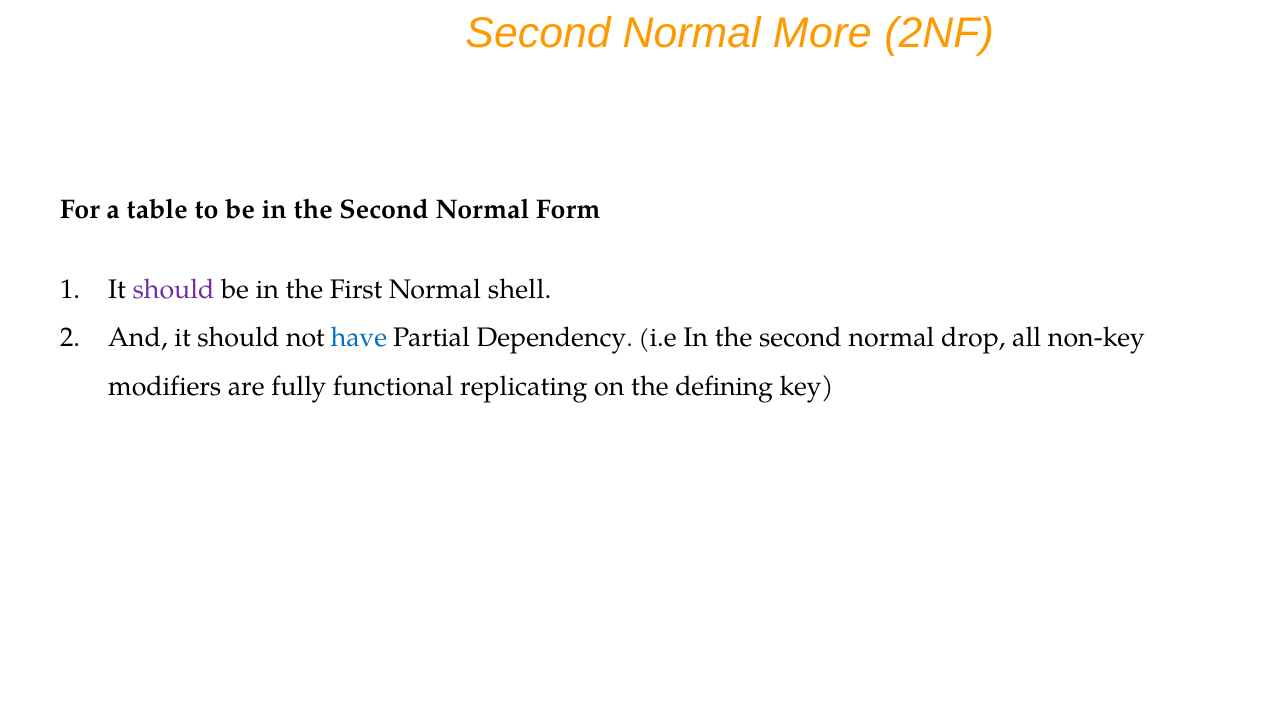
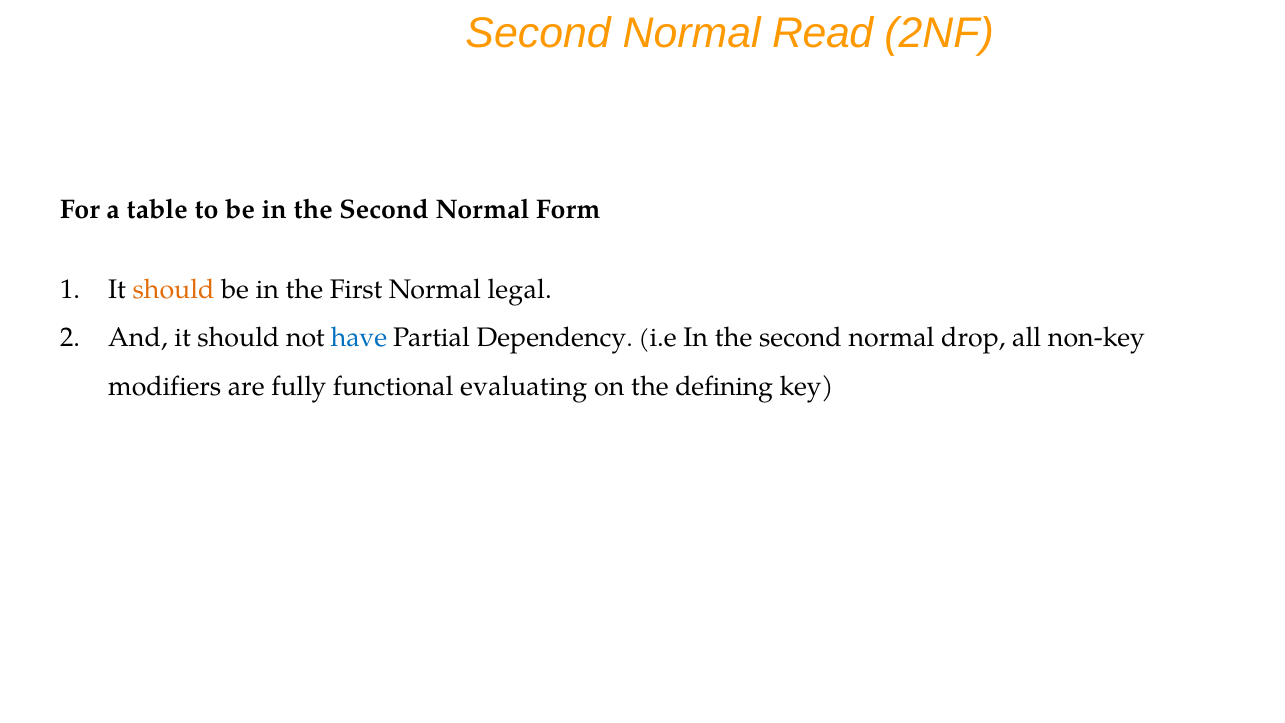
More: More -> Read (823, 33)
should colour: purple -> orange (174, 290)
shell: shell -> legal (520, 290)
replicating: replicating -> evaluating (524, 386)
